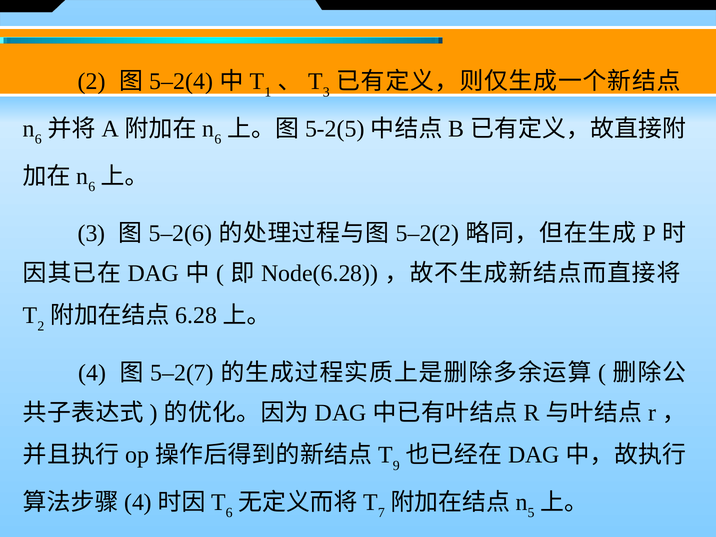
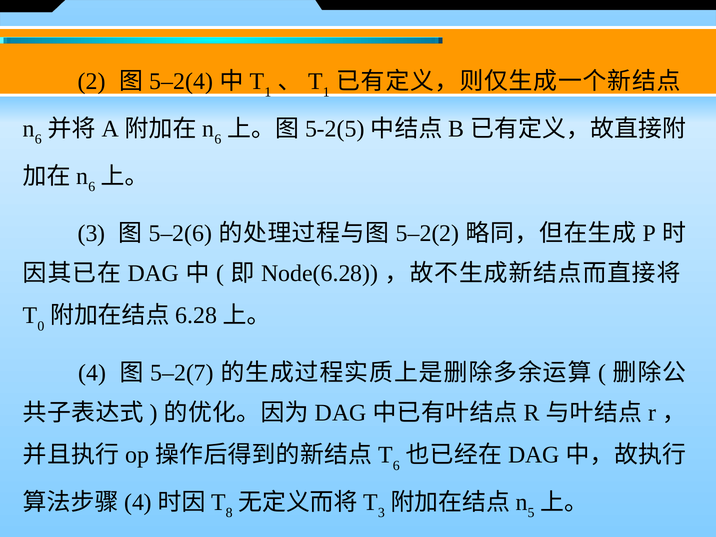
3: 3 -> 1 (326, 92)
2: 2 -> 0 (41, 326)
9: 9 -> 6 (396, 465)
6: 6 -> 8 (229, 513)
7: 7 -> 3 (381, 513)
